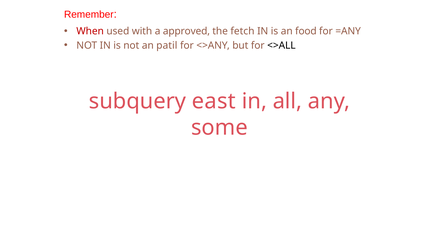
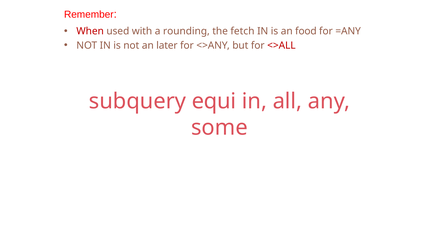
approved: approved -> rounding (186, 31)
patil: patil -> later (167, 45)
<>ALL colour: black -> red (281, 45)
east: east -> equi (214, 101)
